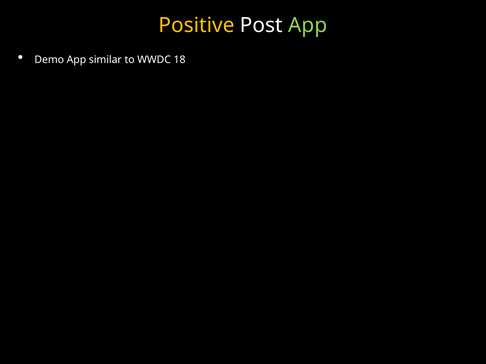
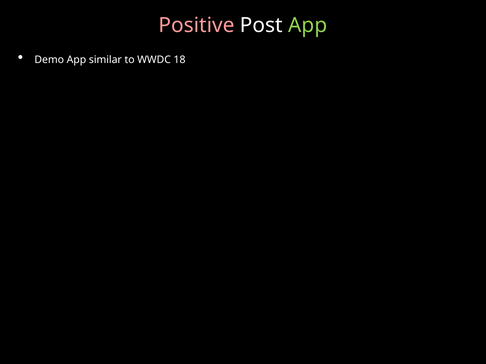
Positive colour: yellow -> pink (197, 25)
